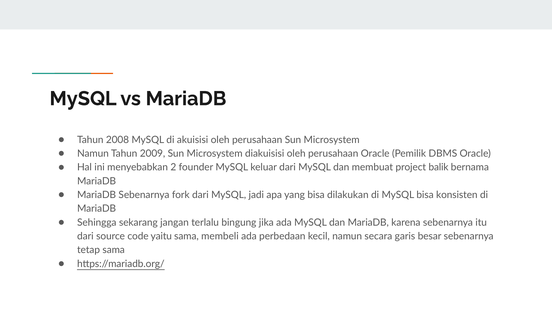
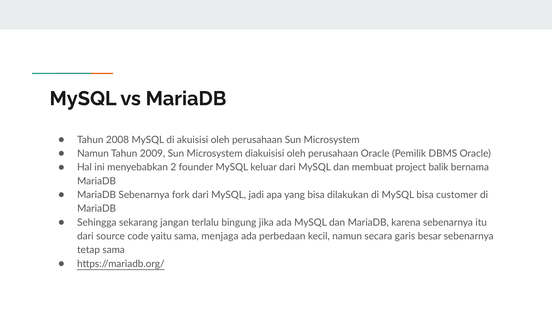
konsisten: konsisten -> customer (457, 195)
membeli: membeli -> menjaga (220, 236)
